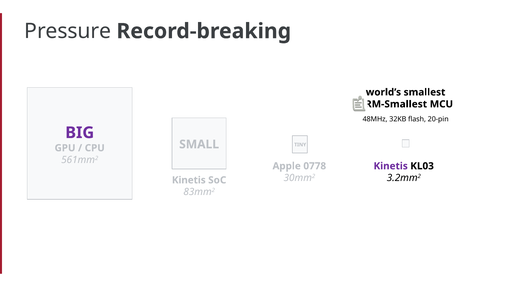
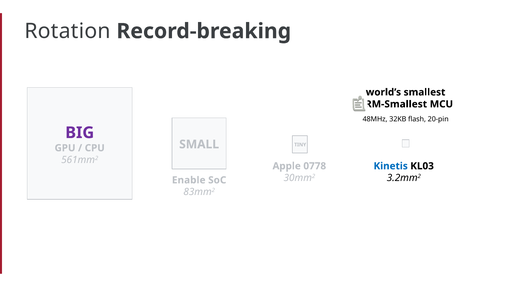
Pressure: Pressure -> Rotation (67, 31)
Kinetis colour: purple -> blue (391, 166)
Kinetis: Kinetis -> Enable (189, 180)
